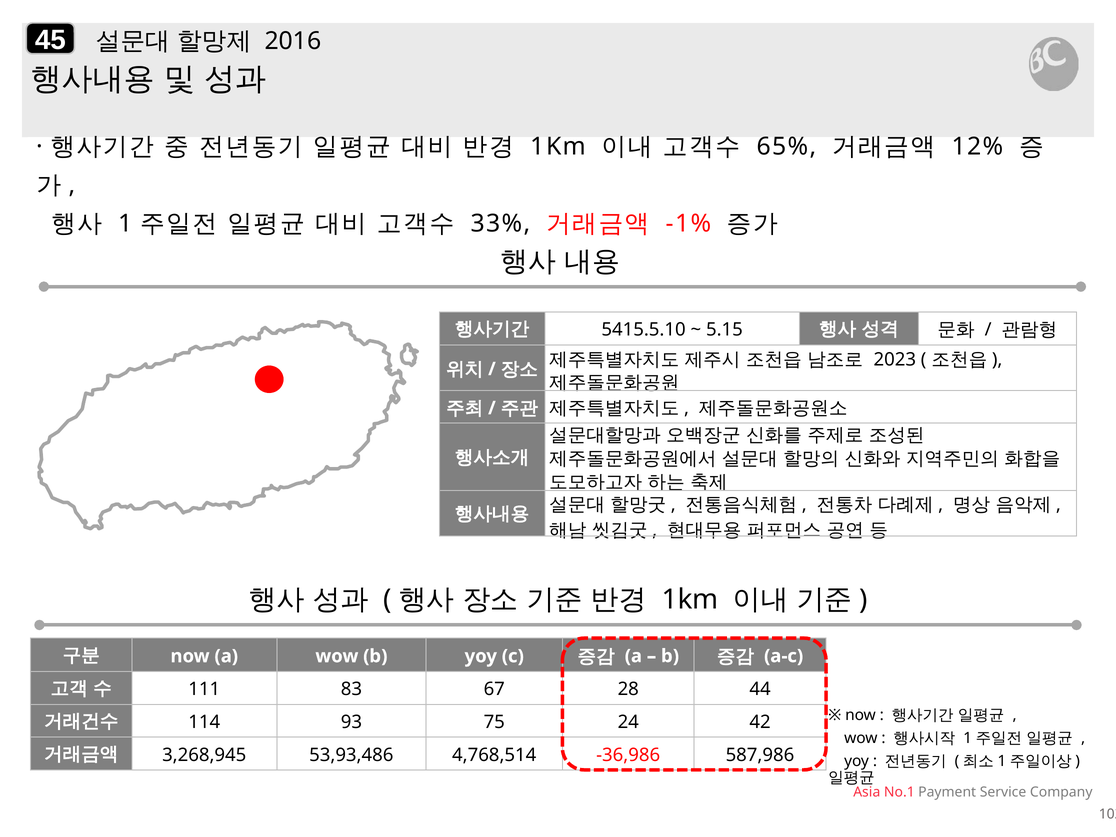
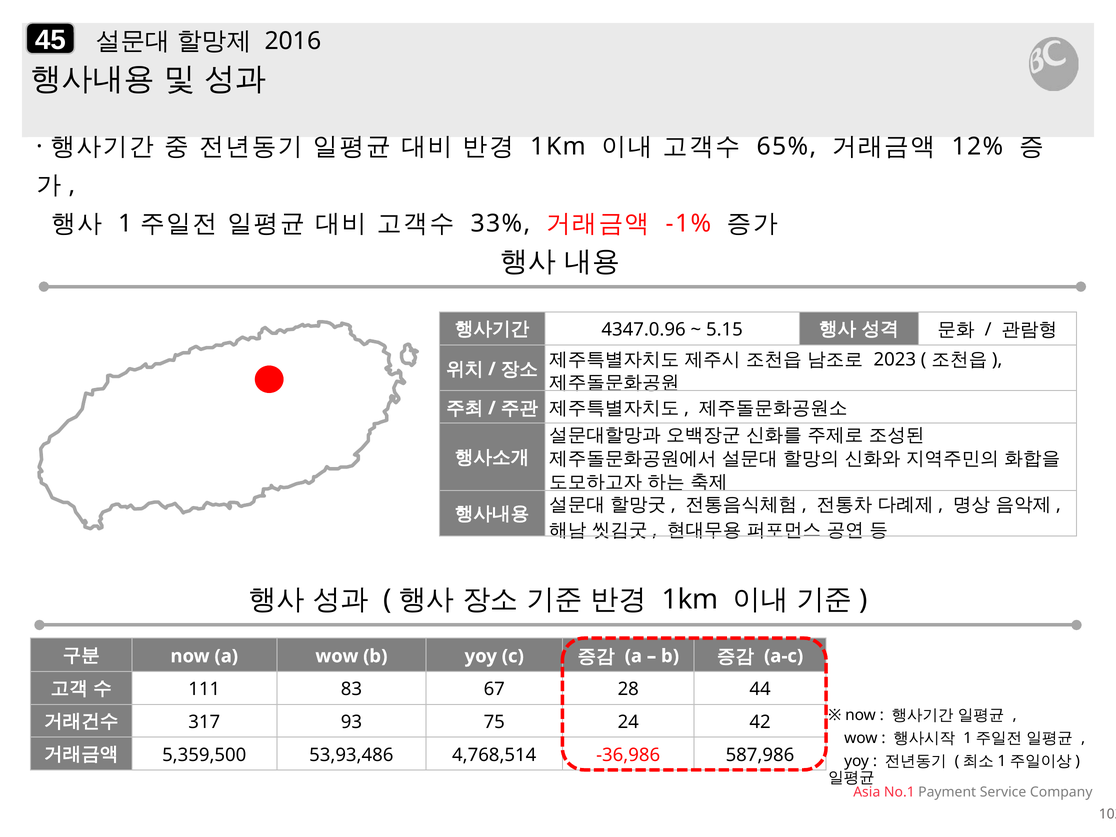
5415.5.10: 5415.5.10 -> 4347.0.96 (644, 330)
114: 114 -> 317 (204, 722)
3,268,945: 3,268,945 -> 5,359,500 (204, 755)
